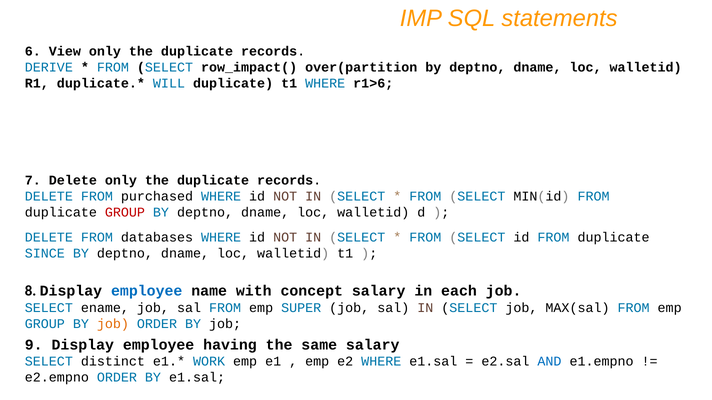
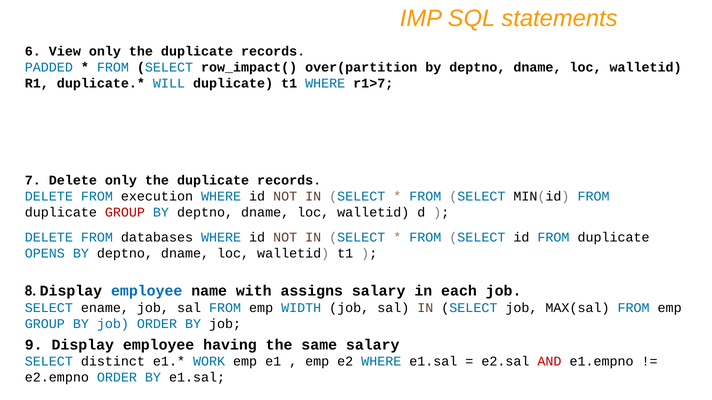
DERIVE: DERIVE -> PADDED (49, 68)
r1>6: r1>6 -> r1>7 (373, 84)
purchased: purchased -> execution (157, 197)
SINCE: SINCE -> OPENS (45, 254)
concept: concept -> assigns (312, 291)
SUPER: SUPER -> WIDTH (301, 308)
job colour: orange -> blue (113, 324)
AND colour: blue -> red (549, 362)
